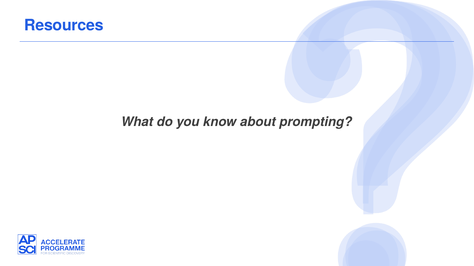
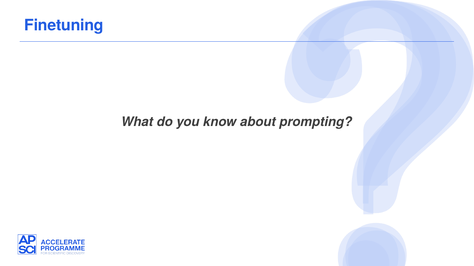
Resources: Resources -> Finetuning (64, 25)
